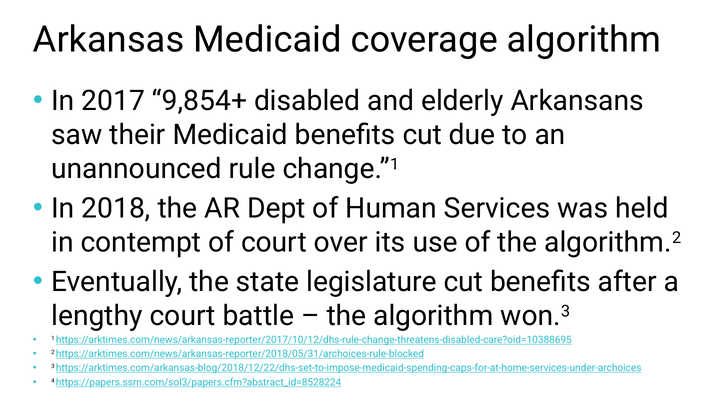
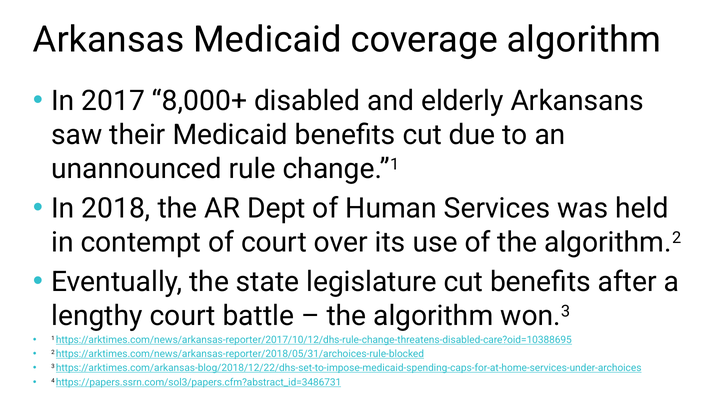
9,854+: 9,854+ -> 8,000+ (200, 101)
https://papers.ssrn.com/sol3/papers.cfm?abstract_id=8528224: https://papers.ssrn.com/sol3/papers.cfm?abstract_id=8528224 -> https://papers.ssrn.com/sol3/papers.cfm?abstract_id=3486731 (199, 382)
